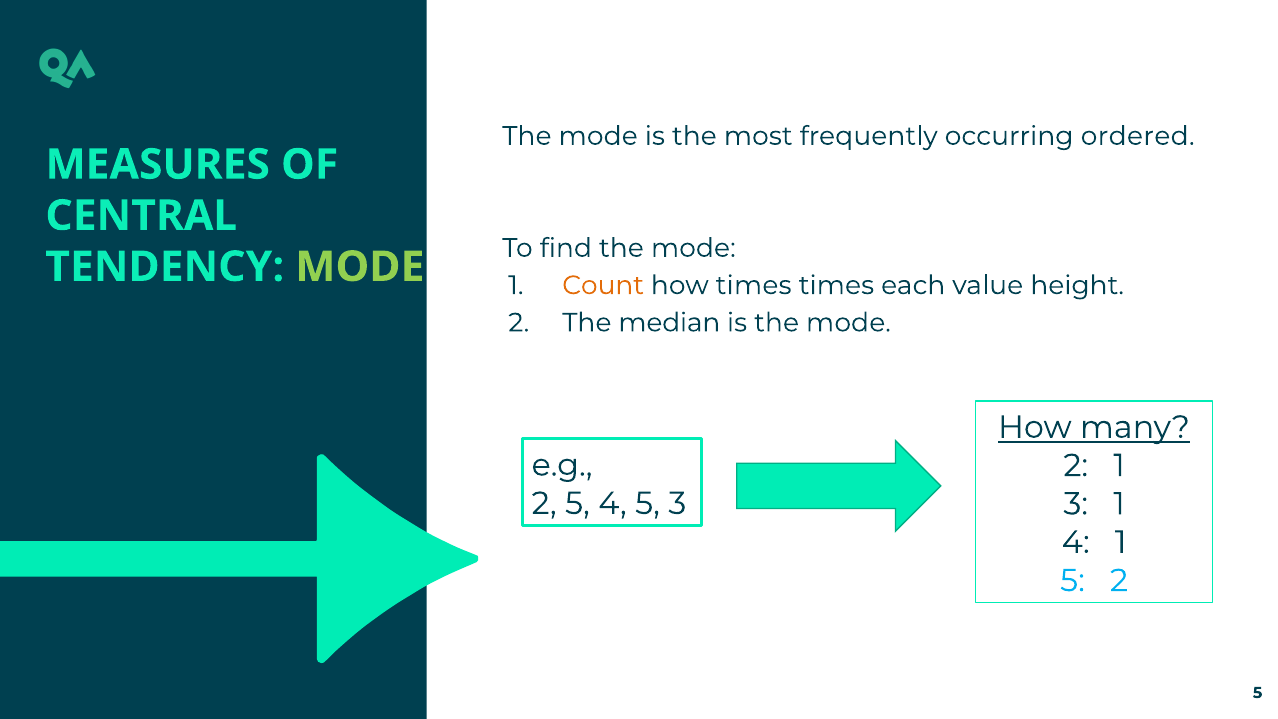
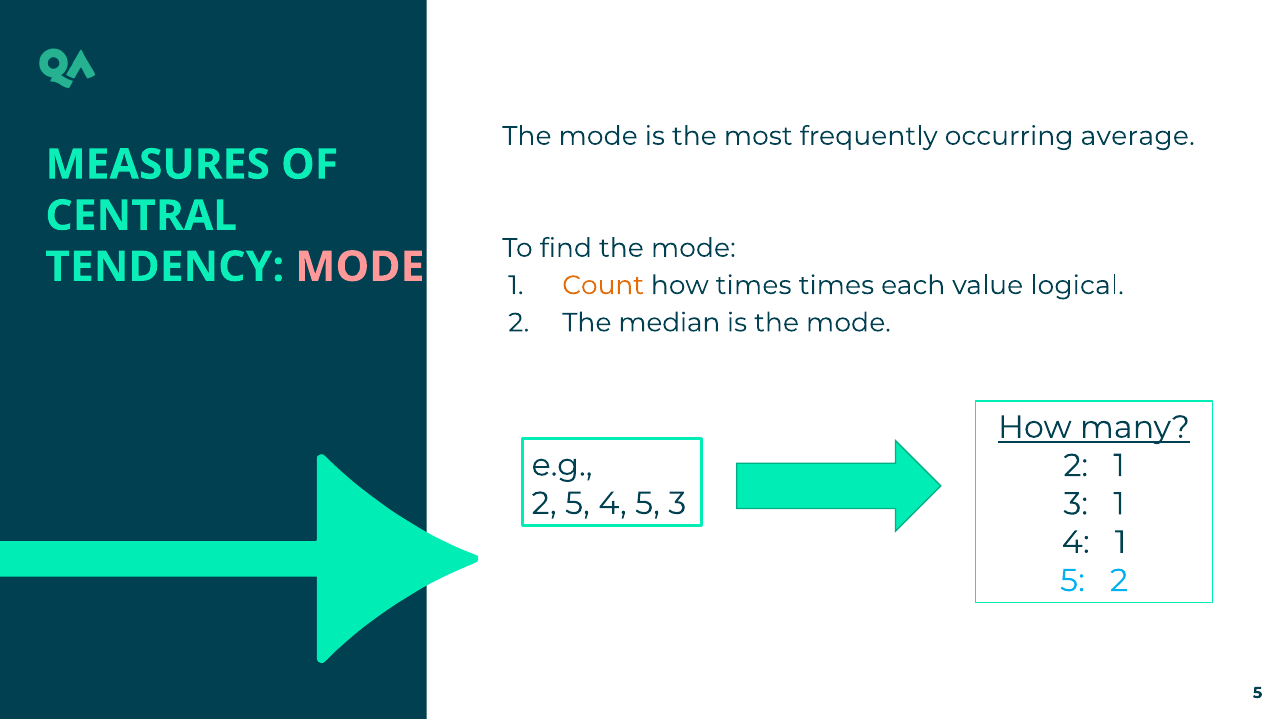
ordered: ordered -> average (1138, 136)
MODE colour: light green -> pink (360, 267)
height: height -> logical (1077, 285)
